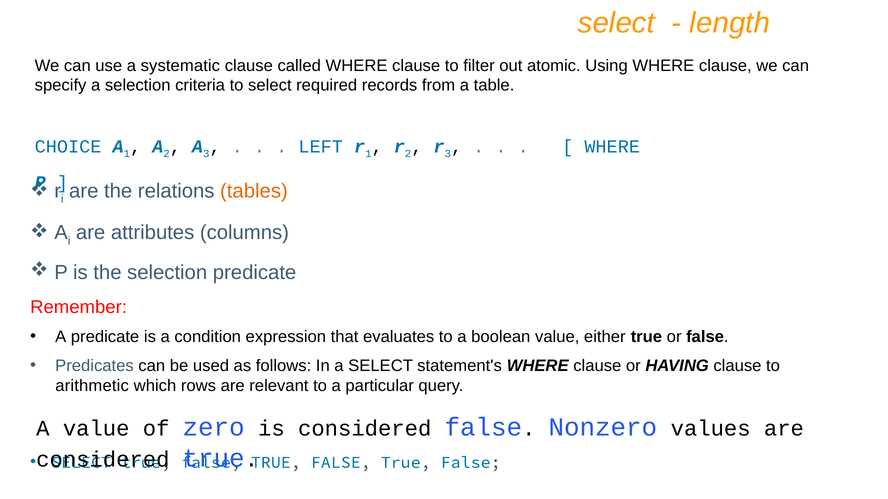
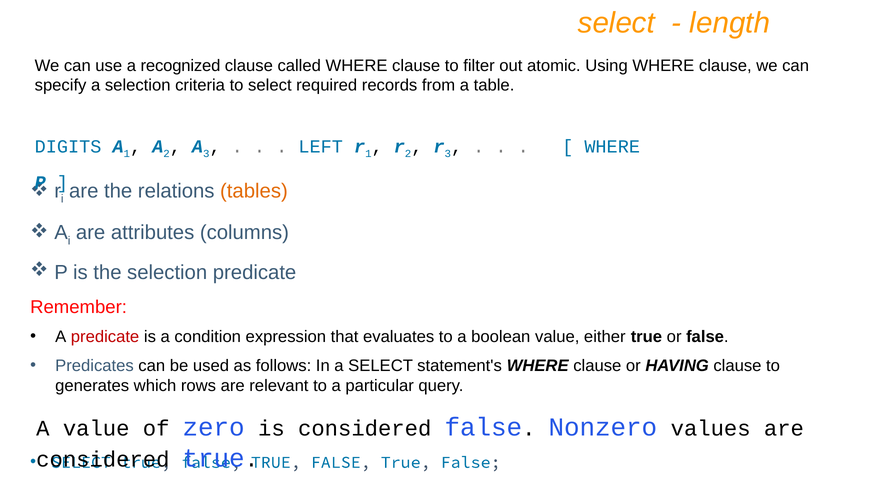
systematic: systematic -> recognized (181, 66)
CHOICE: CHOICE -> DIGITS (68, 147)
predicate colour: black -> red (105, 337)
arithmetic: arithmetic -> generates (92, 386)
